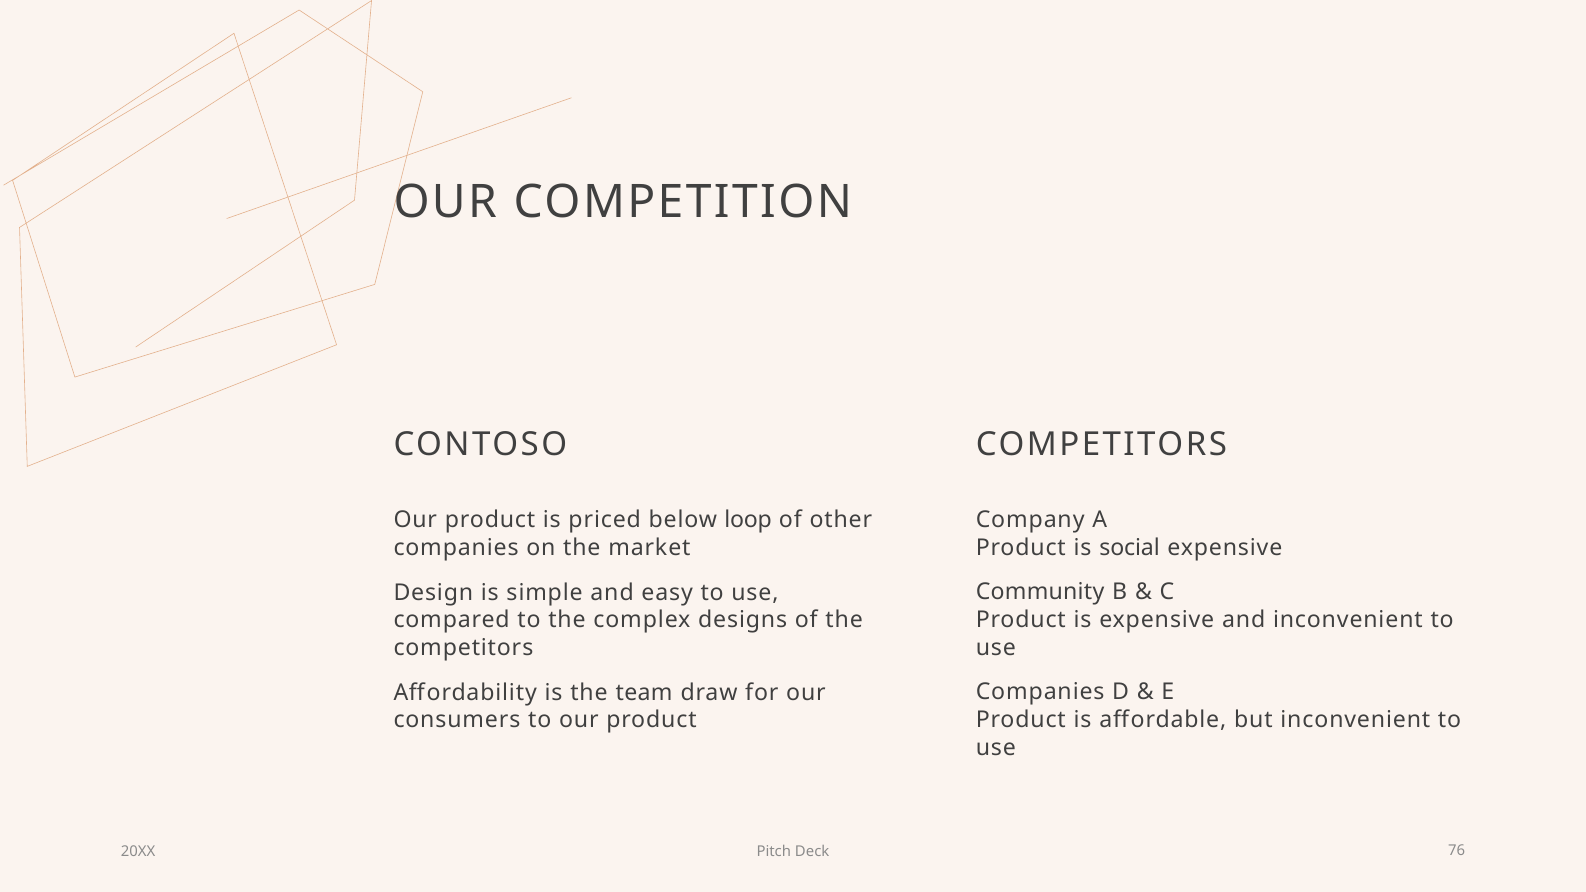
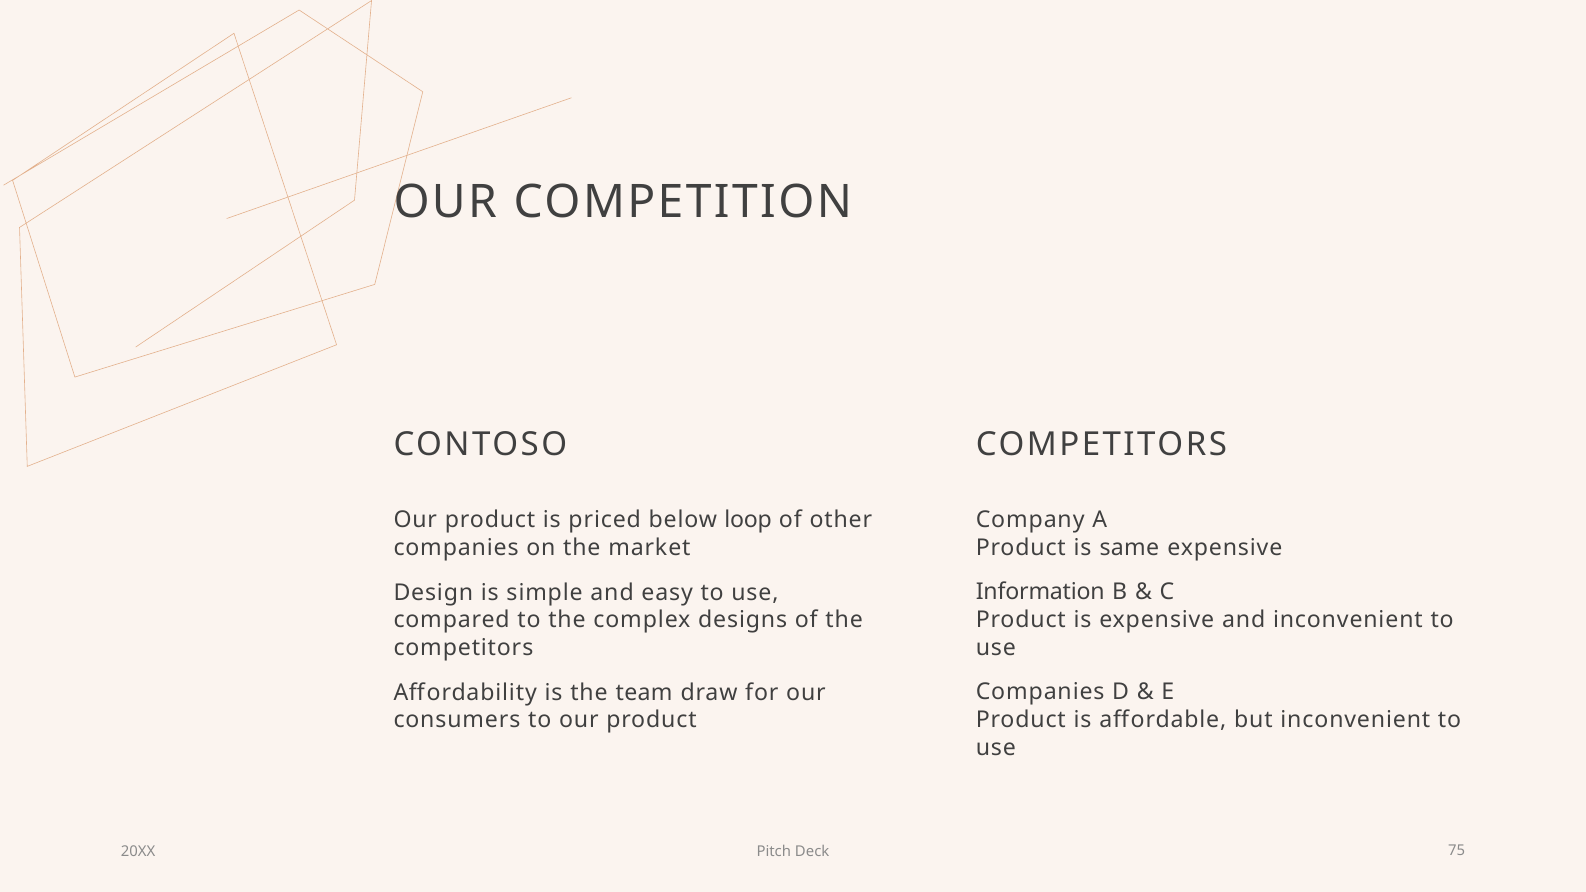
social: social -> same (1129, 548)
Community: Community -> Information (1040, 592)
76: 76 -> 75 (1457, 850)
